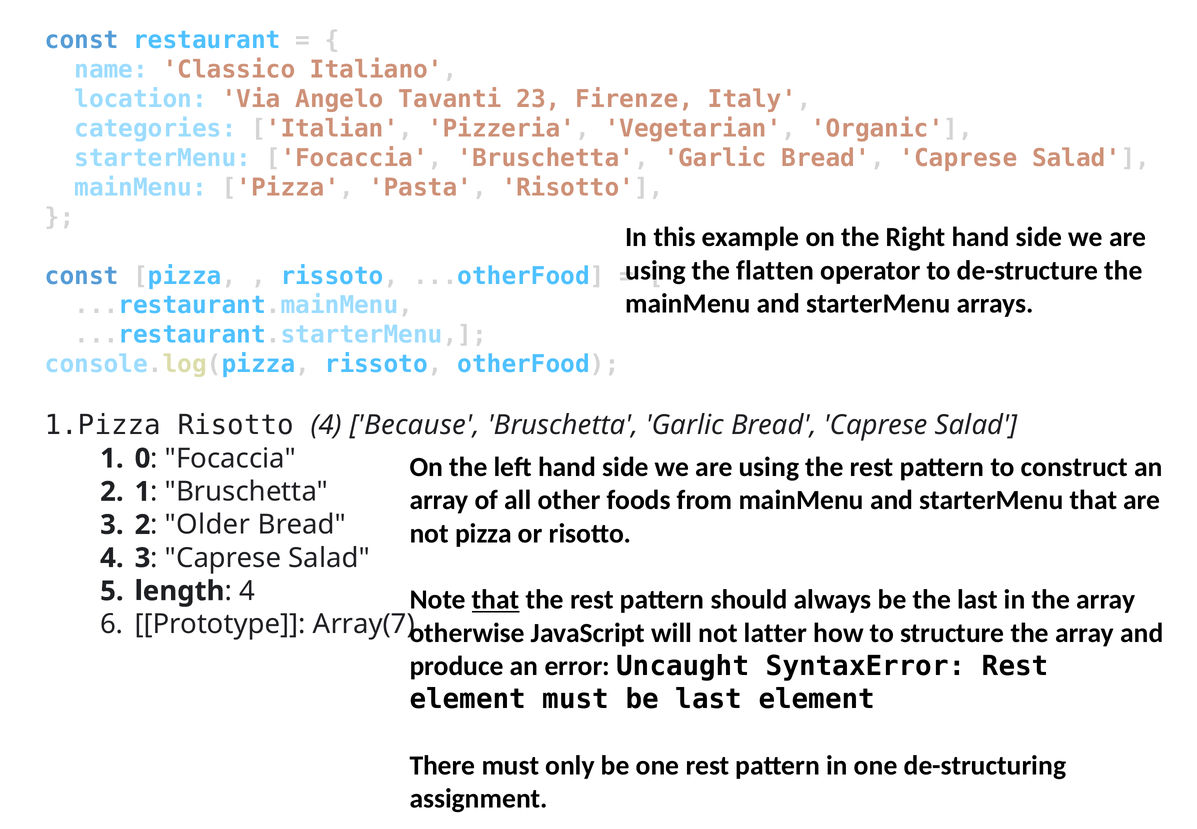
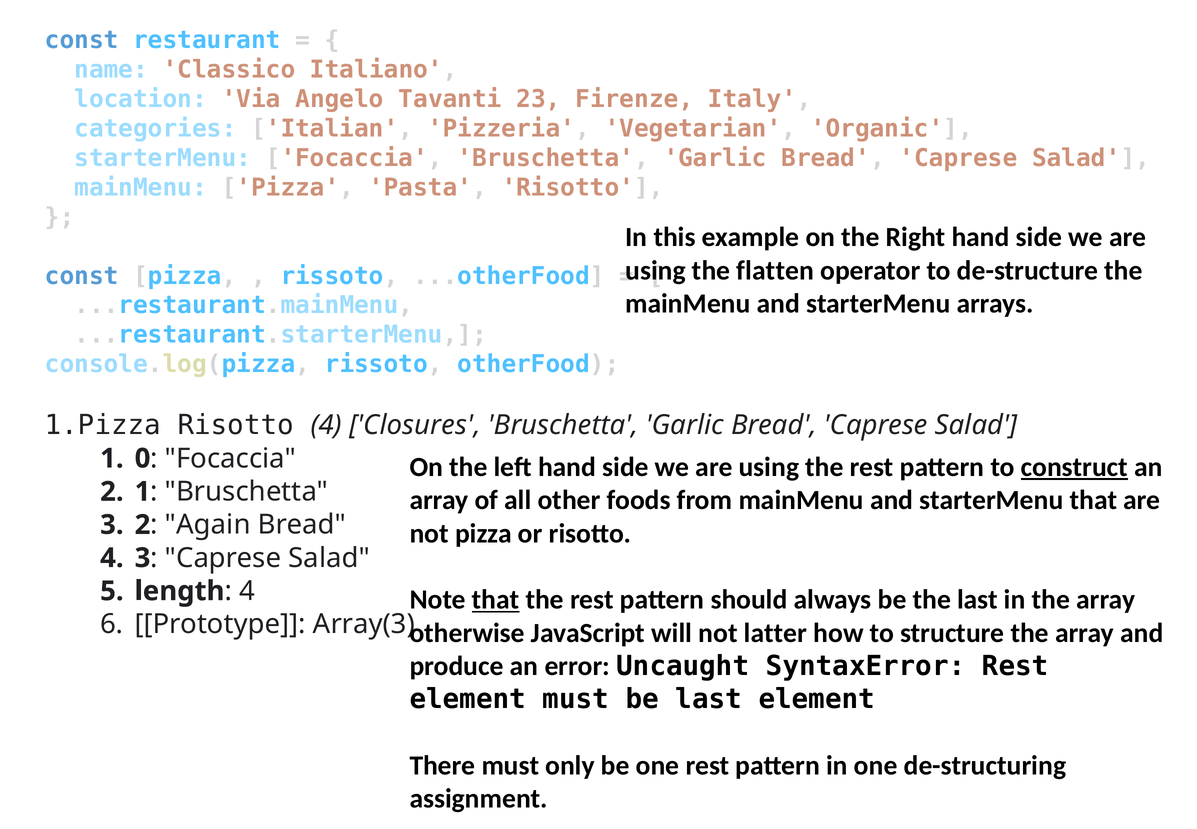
Because: Because -> Closures (415, 425)
construct underline: none -> present (1074, 467)
Older: Older -> Again (208, 525)
Array(7: Array(7 -> Array(3 (364, 624)
